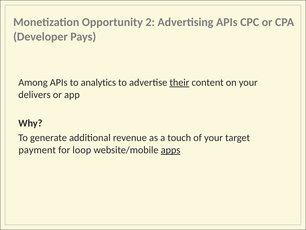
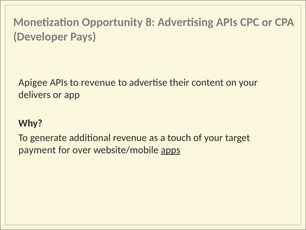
2: 2 -> 8 (150, 22)
Among: Among -> Apigee (33, 82)
to analytics: analytics -> revenue (98, 82)
their underline: present -> none (179, 82)
loop: loop -> over (82, 150)
